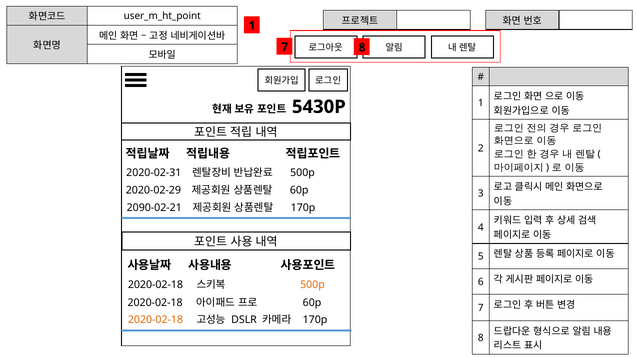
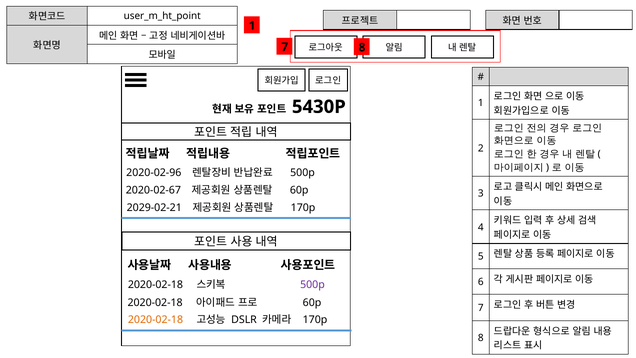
2020-02-31: 2020-02-31 -> 2020-02-96 (154, 172)
2020-02-29: 2020-02-29 -> 2020-02-67 (153, 190)
2090-02-21: 2090-02-21 -> 2029-02-21 (154, 208)
500p colour: orange -> purple (312, 285)
